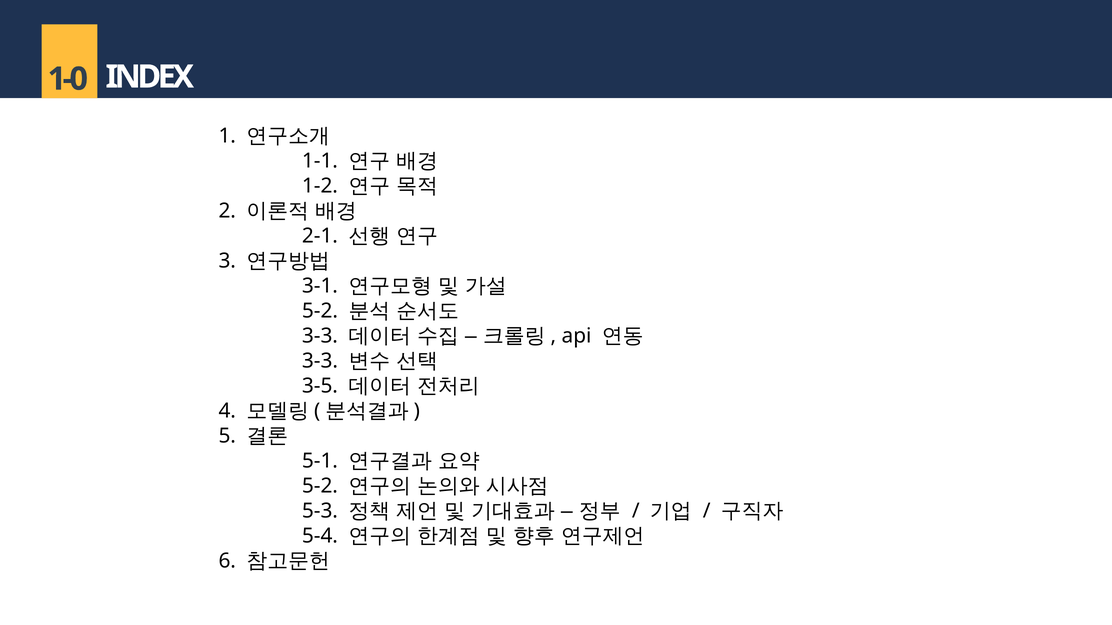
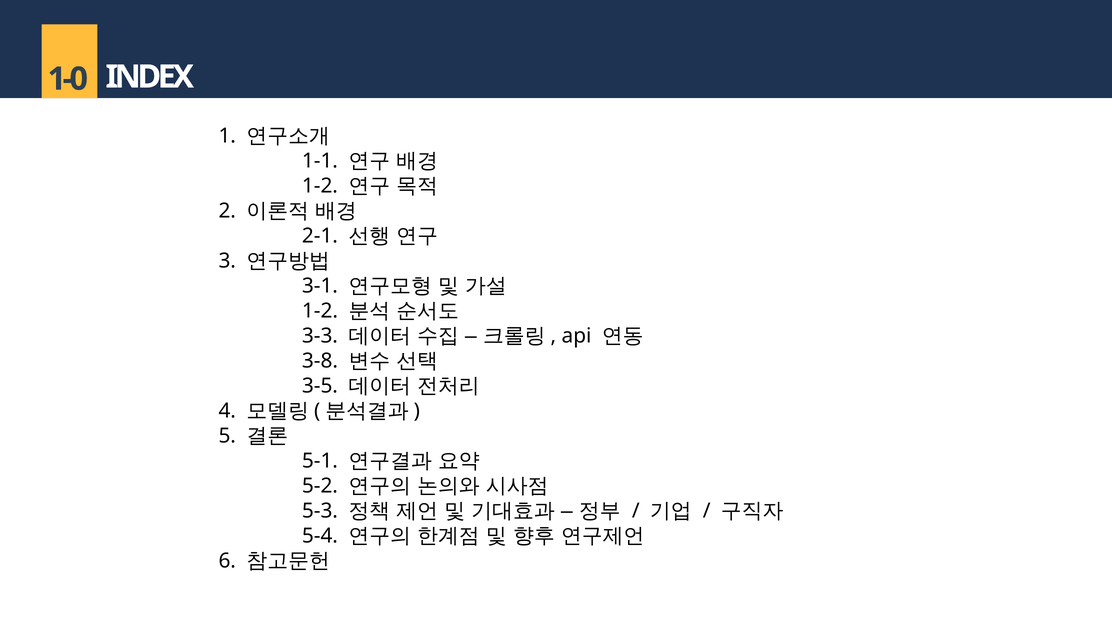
5-2: 5-2 -> 1-2 (320, 311)
3-3: 3-3 -> 3-8 (320, 361)
